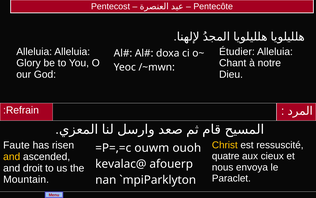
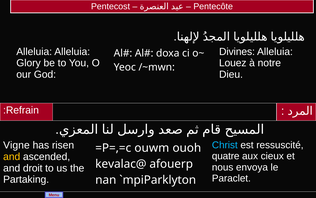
Étudier: Étudier -> Divines (237, 51)
Chant: Chant -> Louez (233, 63)
Faute: Faute -> Vigne (16, 145)
Christ colour: yellow -> light blue (225, 145)
Mountain: Mountain -> Partaking (26, 179)
